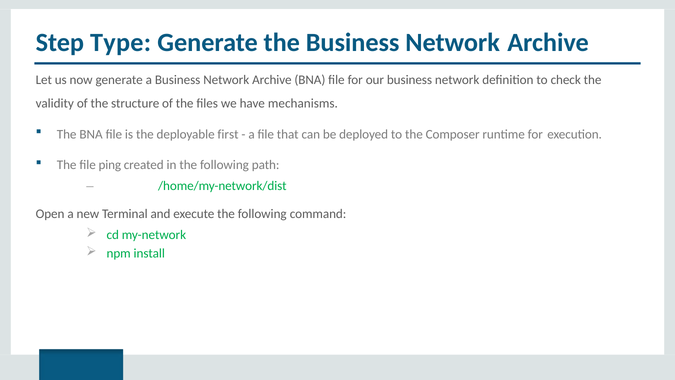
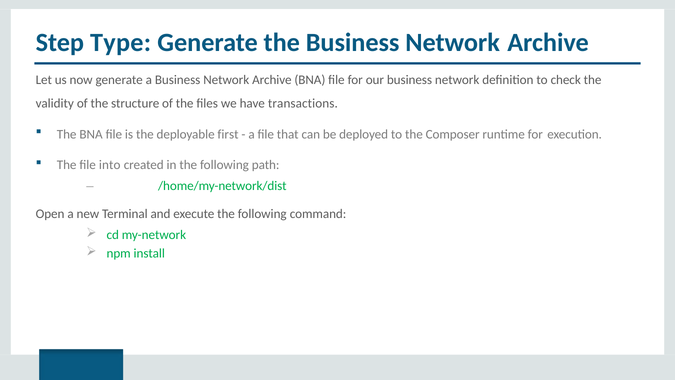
mechanisms: mechanisms -> transactions (303, 103)
ping: ping -> into (110, 165)
